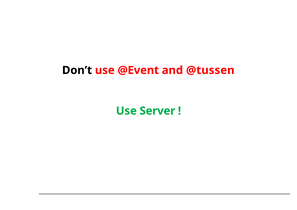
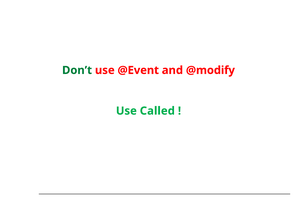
Don’t colour: black -> green (77, 70)
@tussen: @tussen -> @modify (210, 70)
Server: Server -> Called (157, 111)
